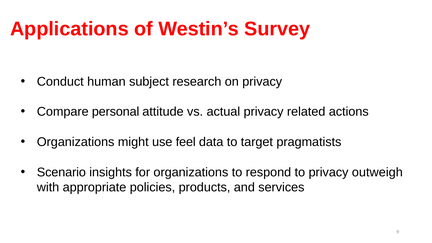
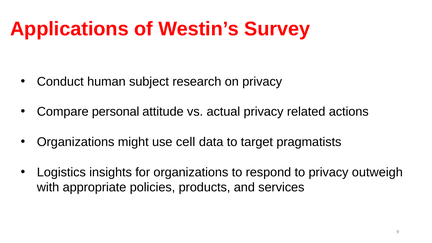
feel: feel -> cell (186, 142)
Scenario: Scenario -> Logistics (61, 172)
